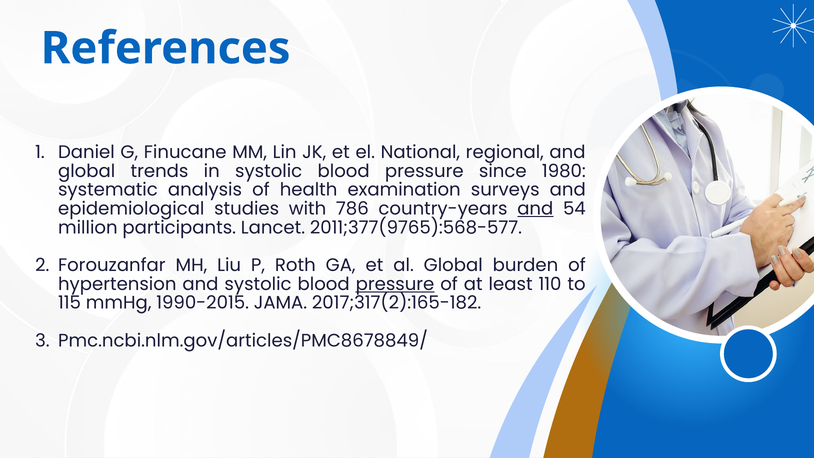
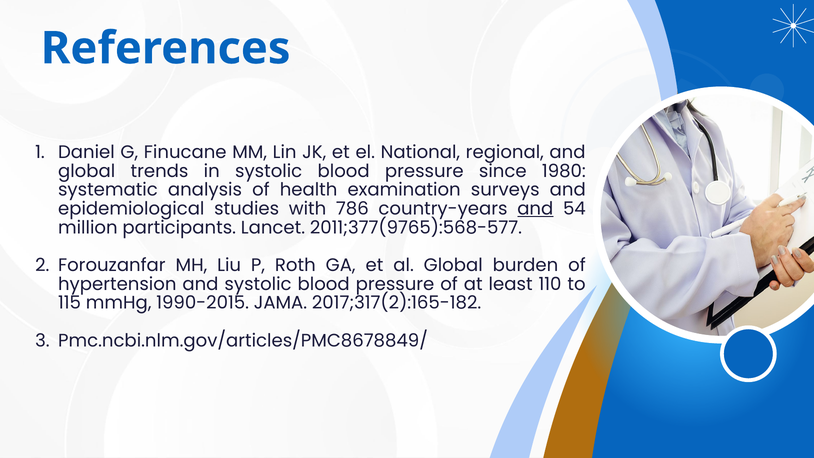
pressure underline: present -> none (395, 284)
